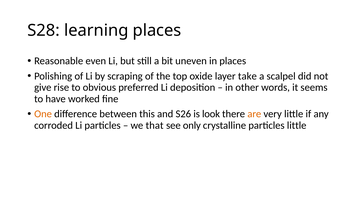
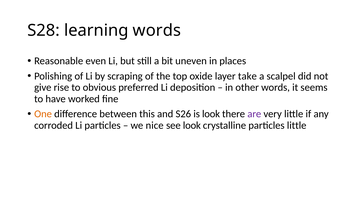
learning places: places -> words (157, 30)
are colour: orange -> purple (254, 114)
that: that -> nice (155, 125)
see only: only -> look (192, 125)
